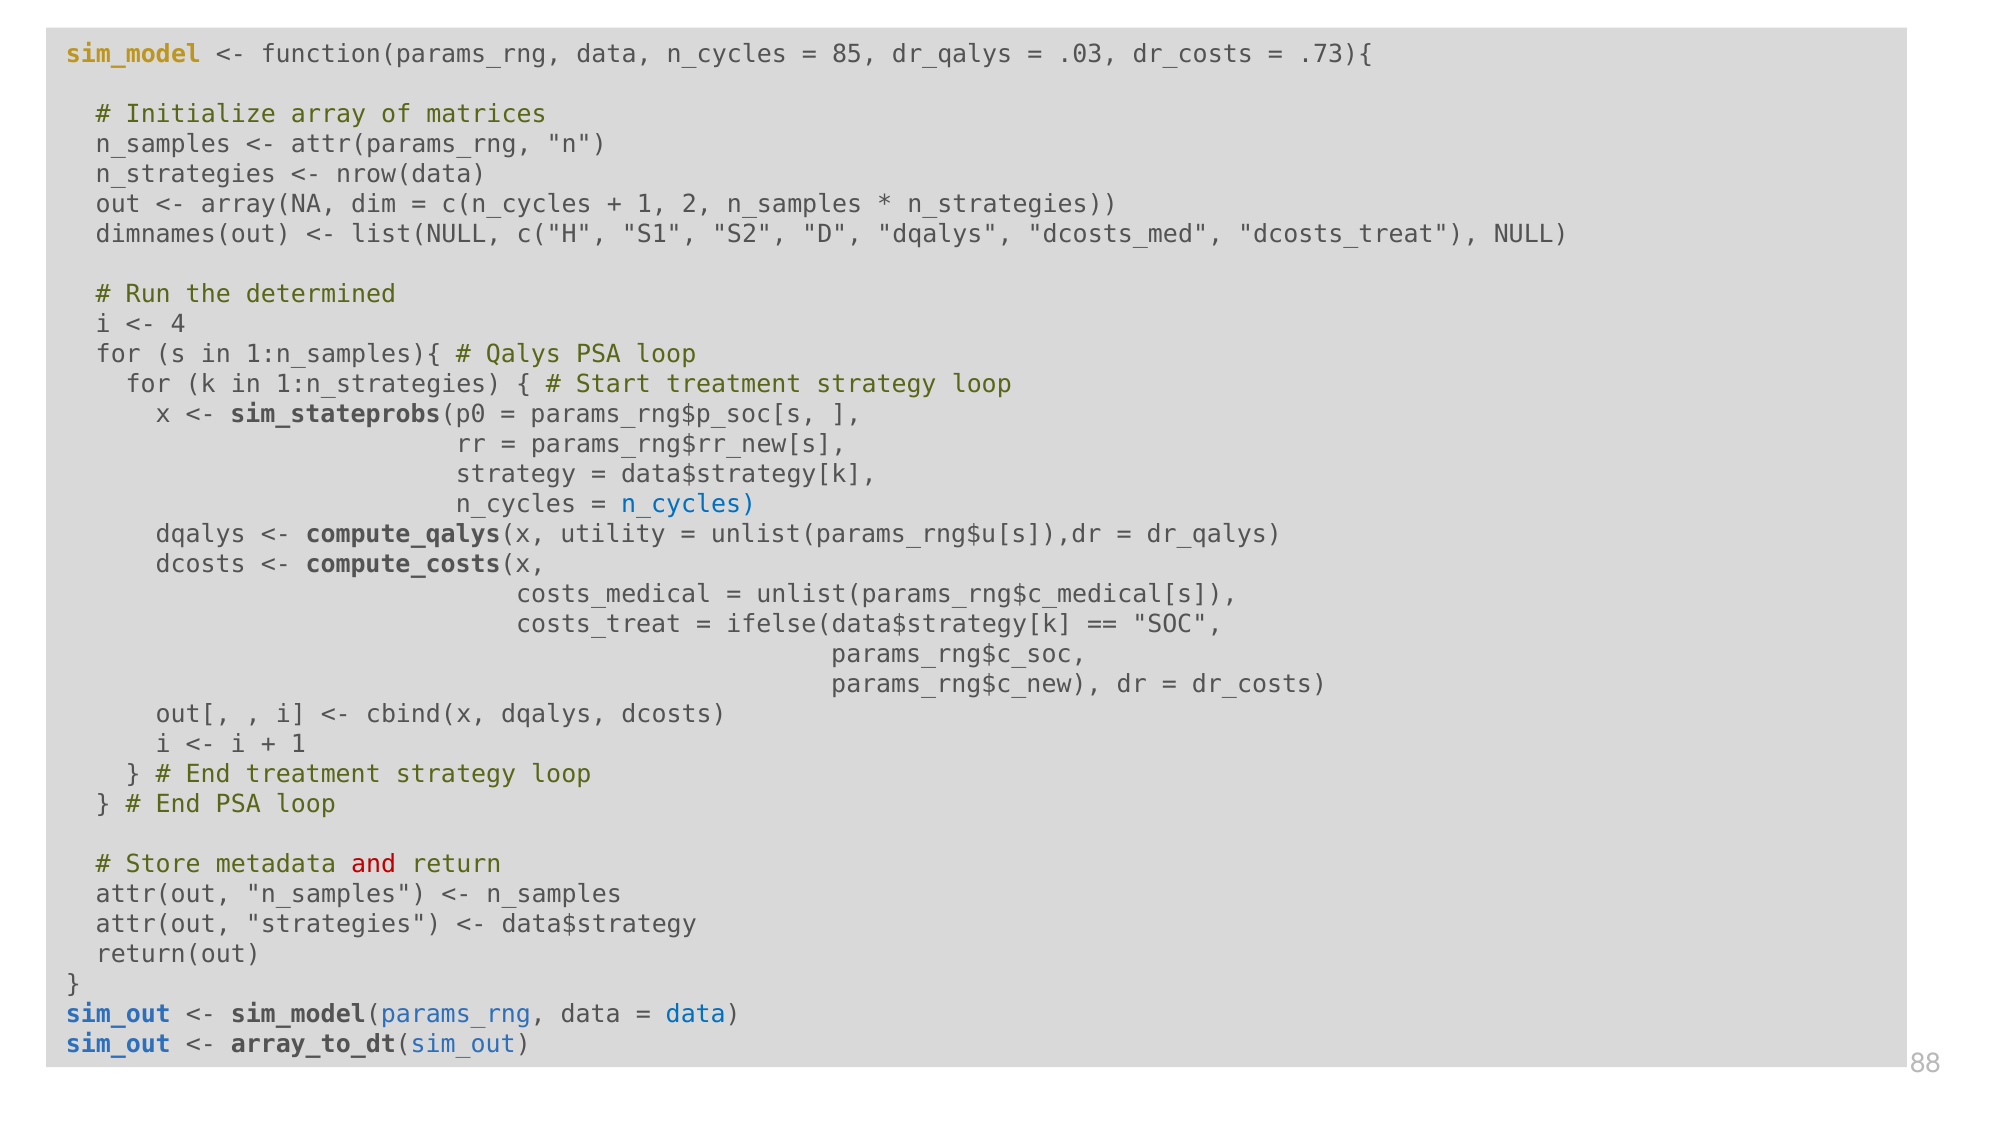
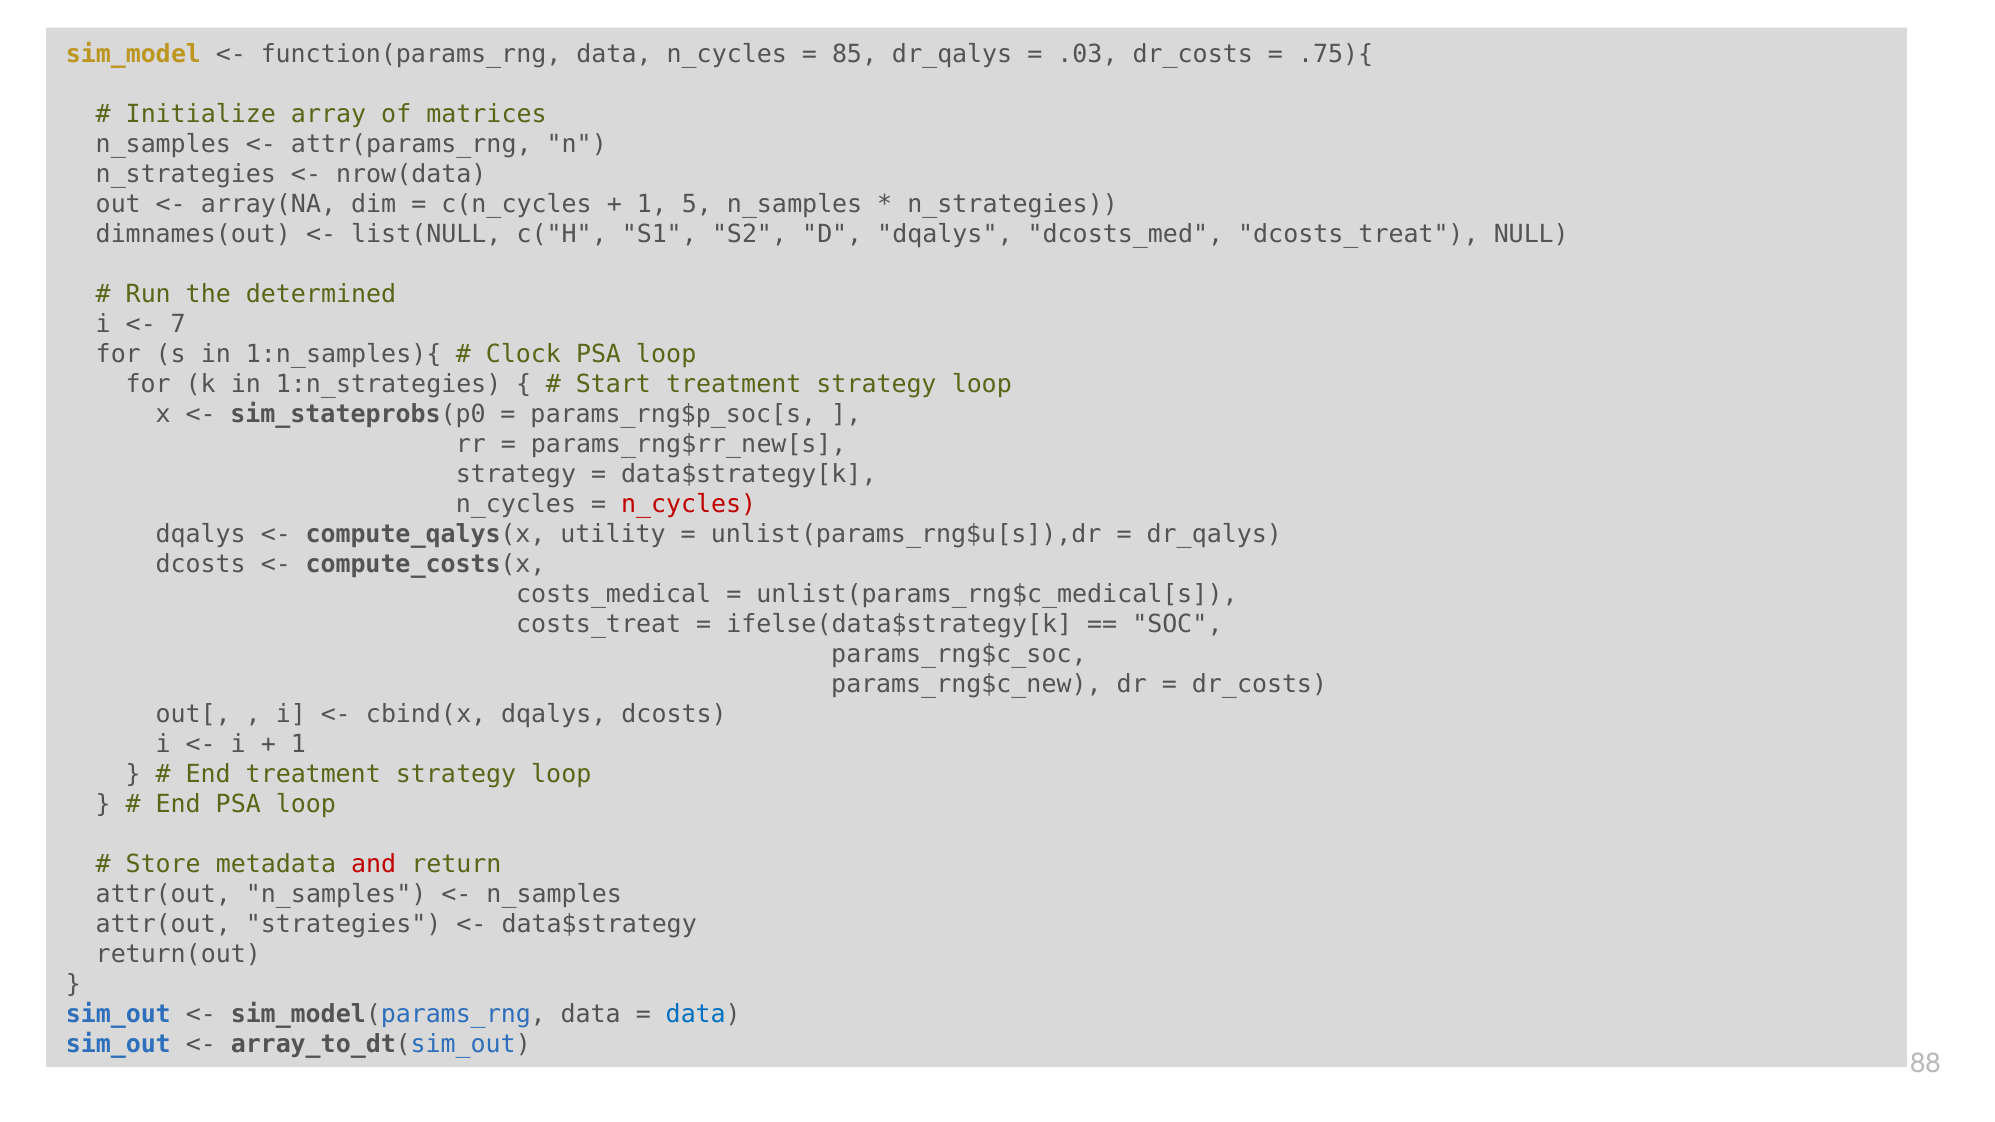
.73){: .73){ -> .75){ (1336, 54)
2: 2 -> 5 (697, 204)
4: 4 -> 7 (178, 324)
Qalys: Qalys -> Clock (523, 354)
n_cycles colour: blue -> red (689, 504)
